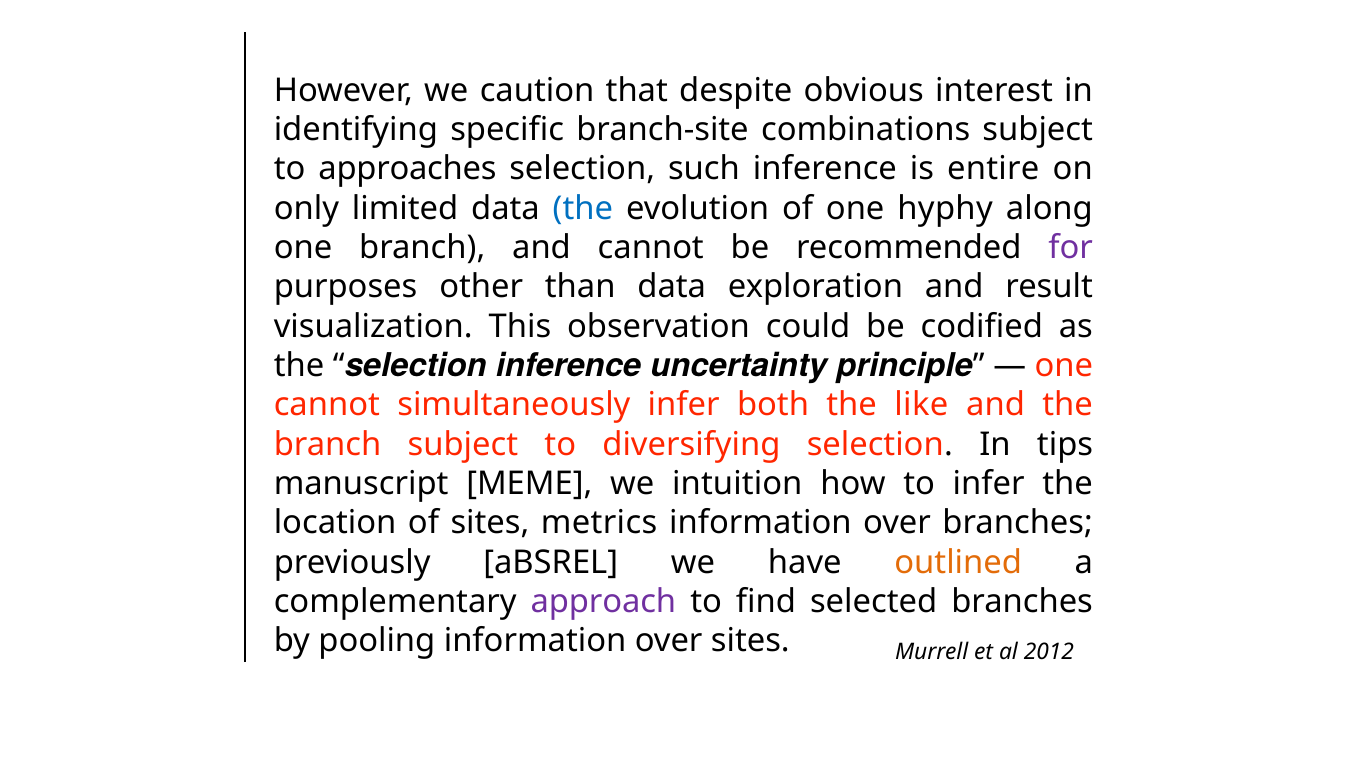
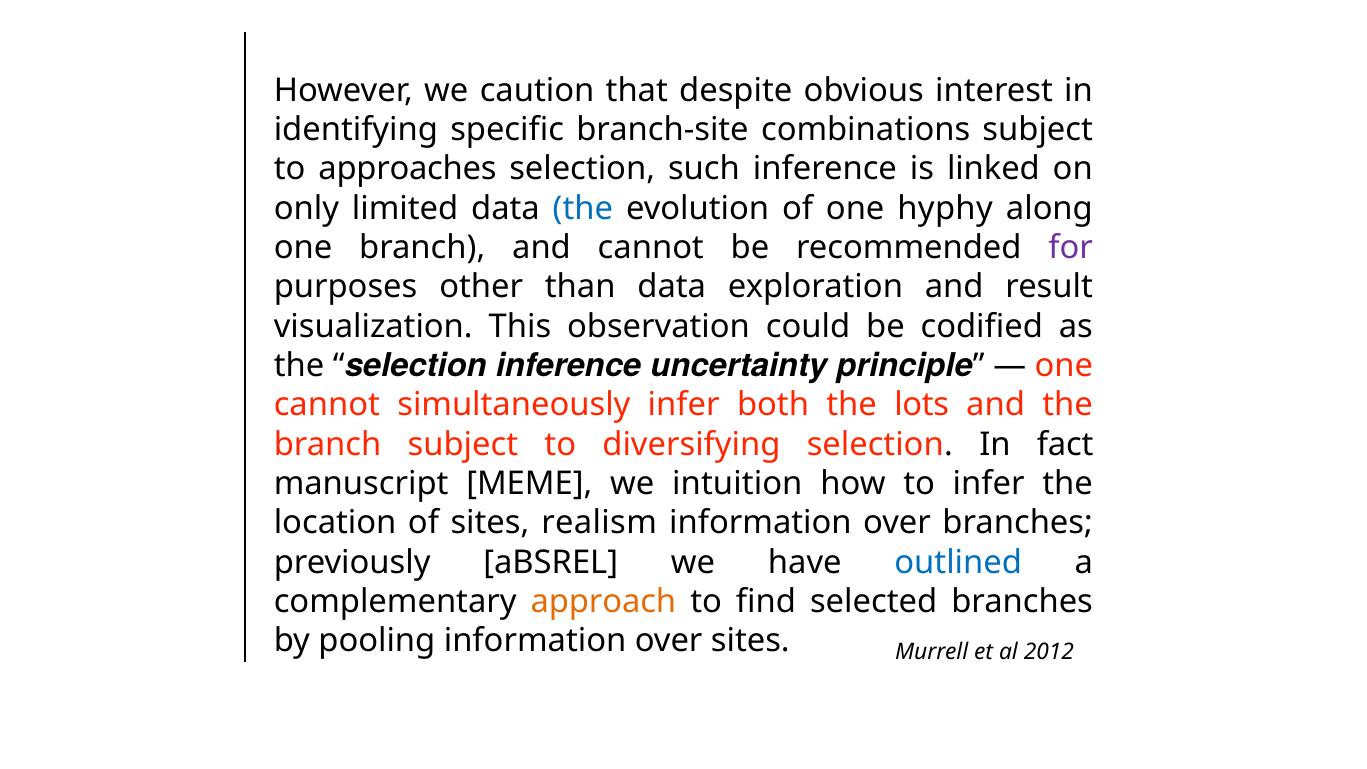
entire: entire -> linked (993, 169)
like: like -> lots (922, 405)
tips: tips -> fact (1065, 444)
metrics: metrics -> realism (599, 523)
outlined colour: orange -> blue (958, 562)
approach colour: purple -> orange (603, 602)
